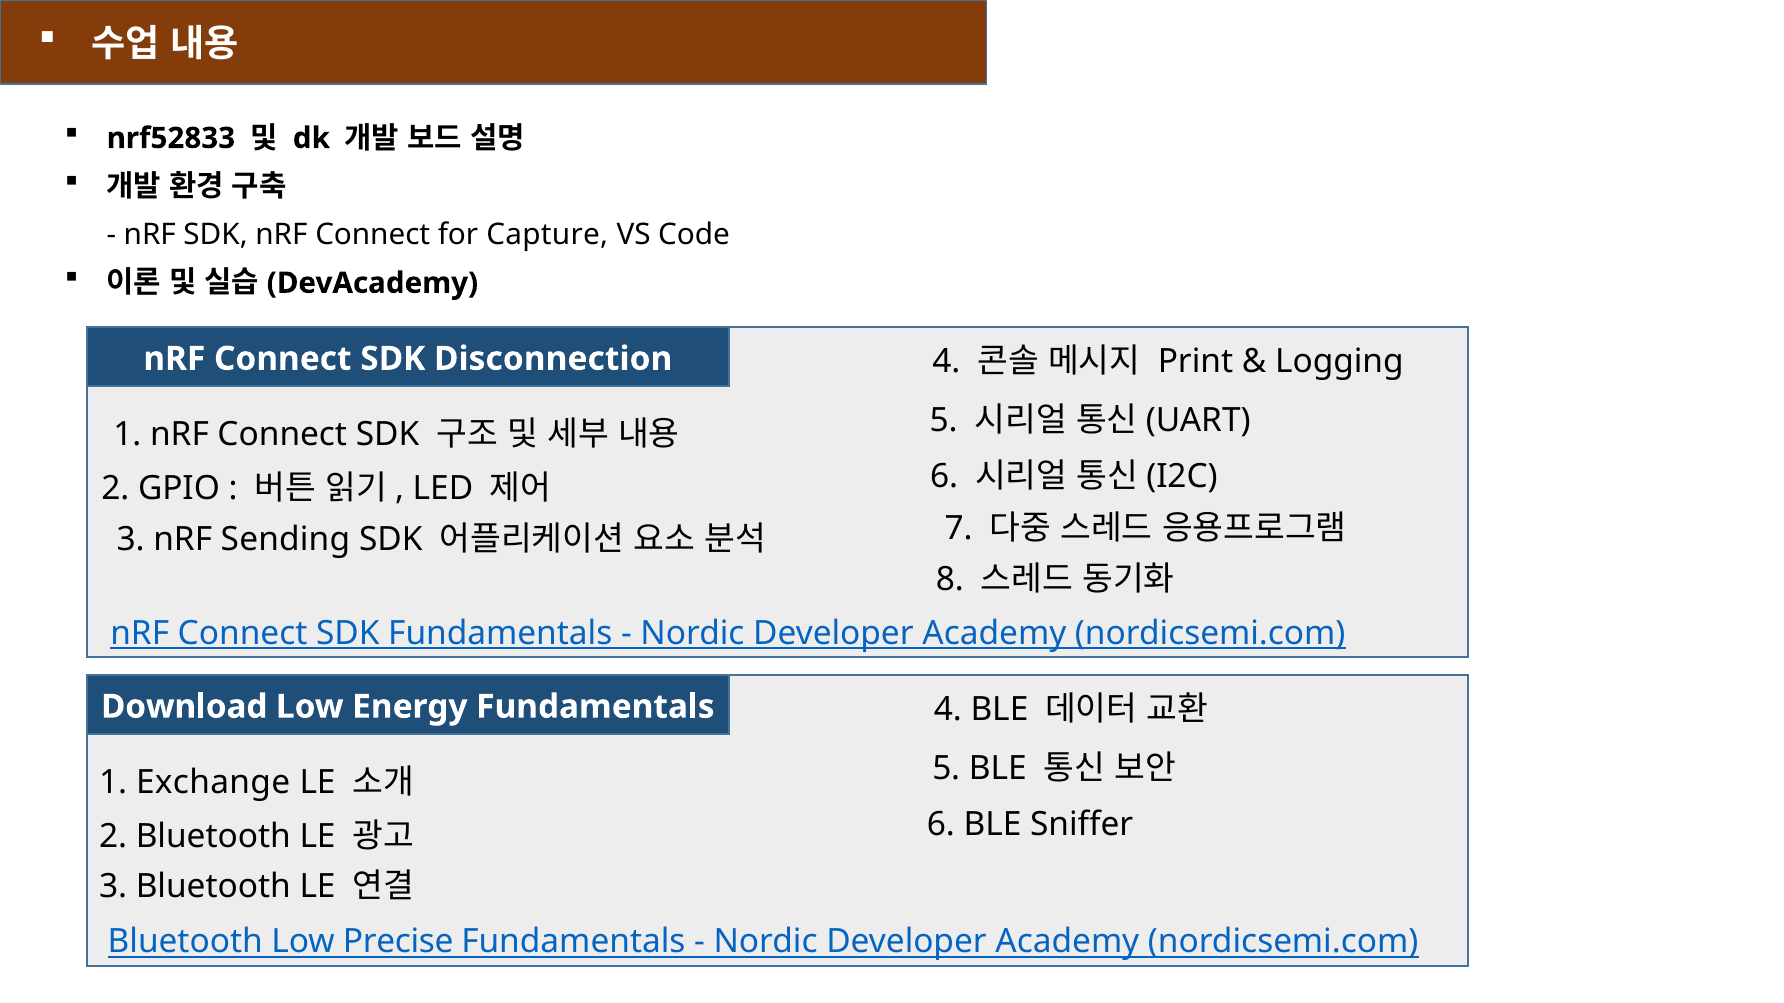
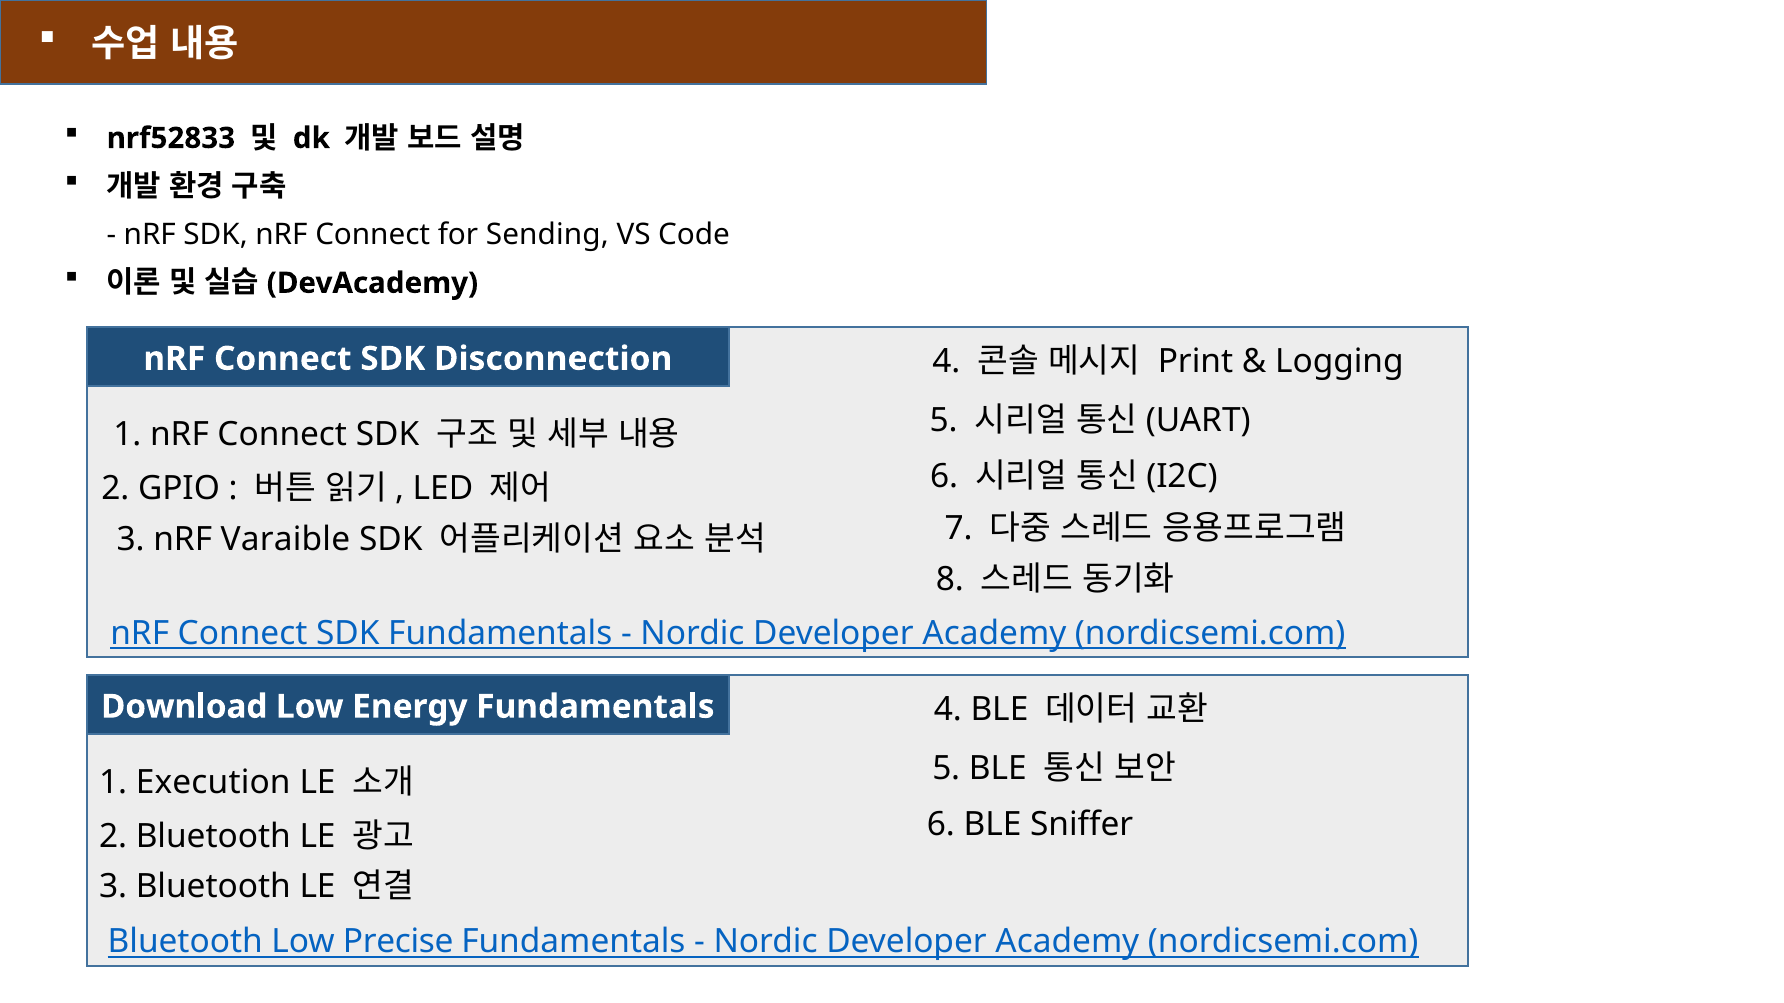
Capture: Capture -> Sending (547, 235)
Sending: Sending -> Varaible (285, 539)
Exchange: Exchange -> Execution (213, 783)
